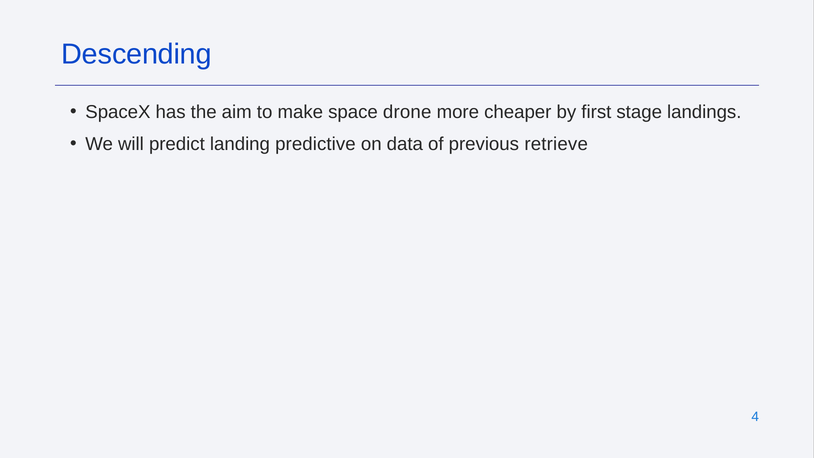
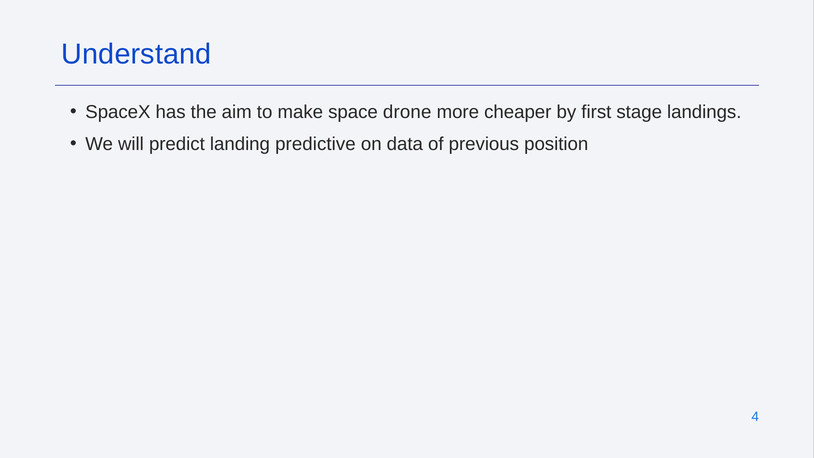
Descending: Descending -> Understand (136, 54)
retrieve: retrieve -> position (556, 144)
